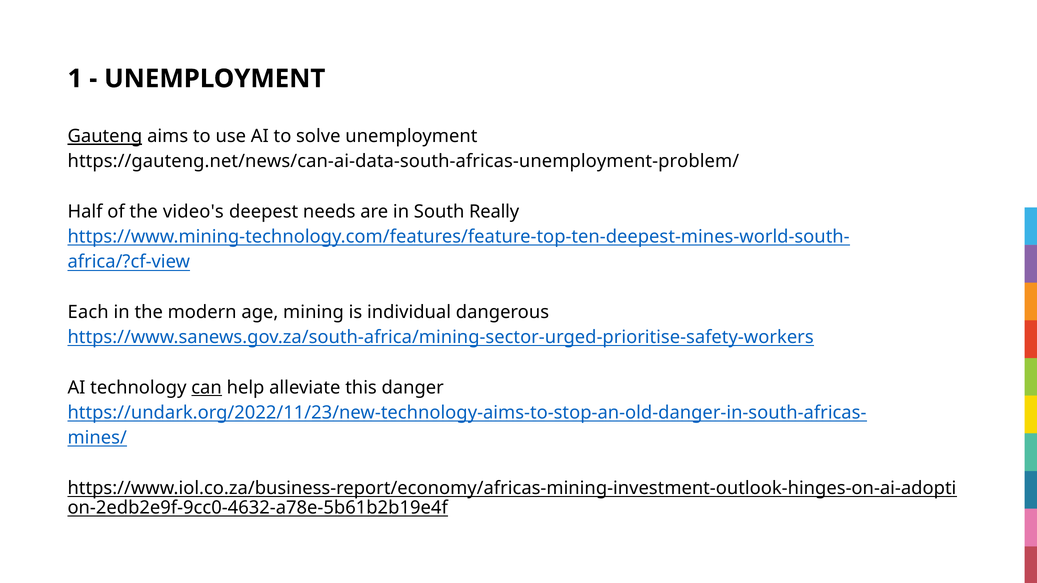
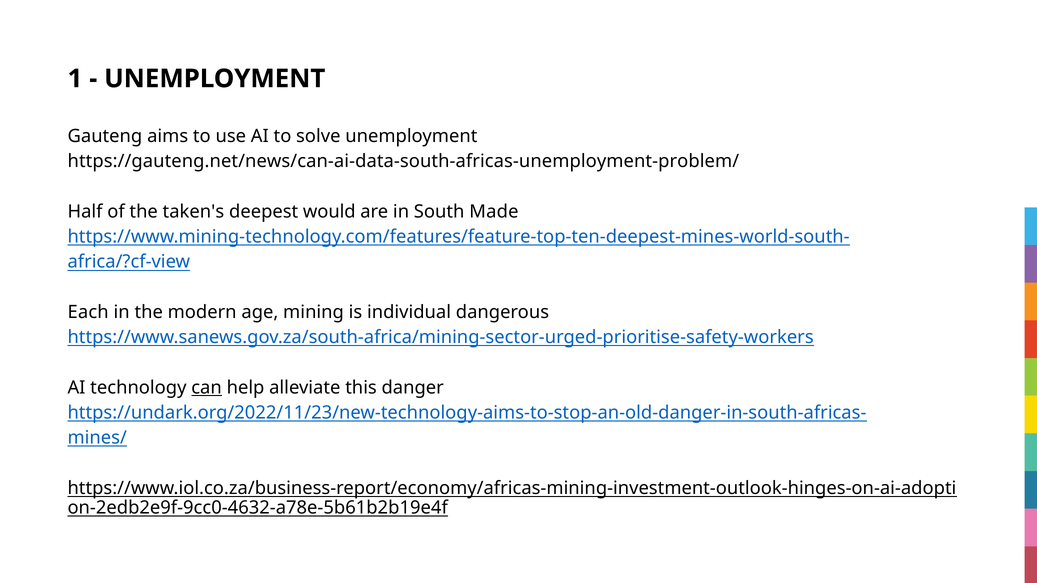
Gauteng underline: present -> none (105, 136)
video's: video's -> taken's (193, 212)
needs: needs -> would (329, 212)
Really: Really -> Made (494, 212)
